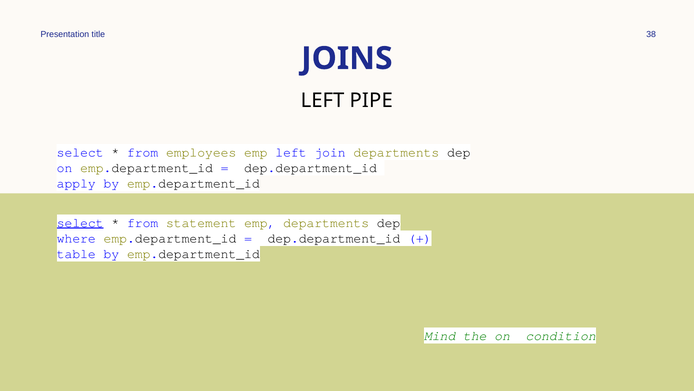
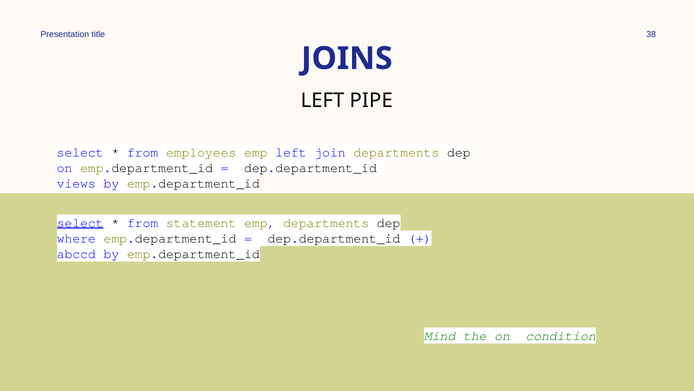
apply: apply -> views (76, 183)
table: table -> abccd (76, 254)
